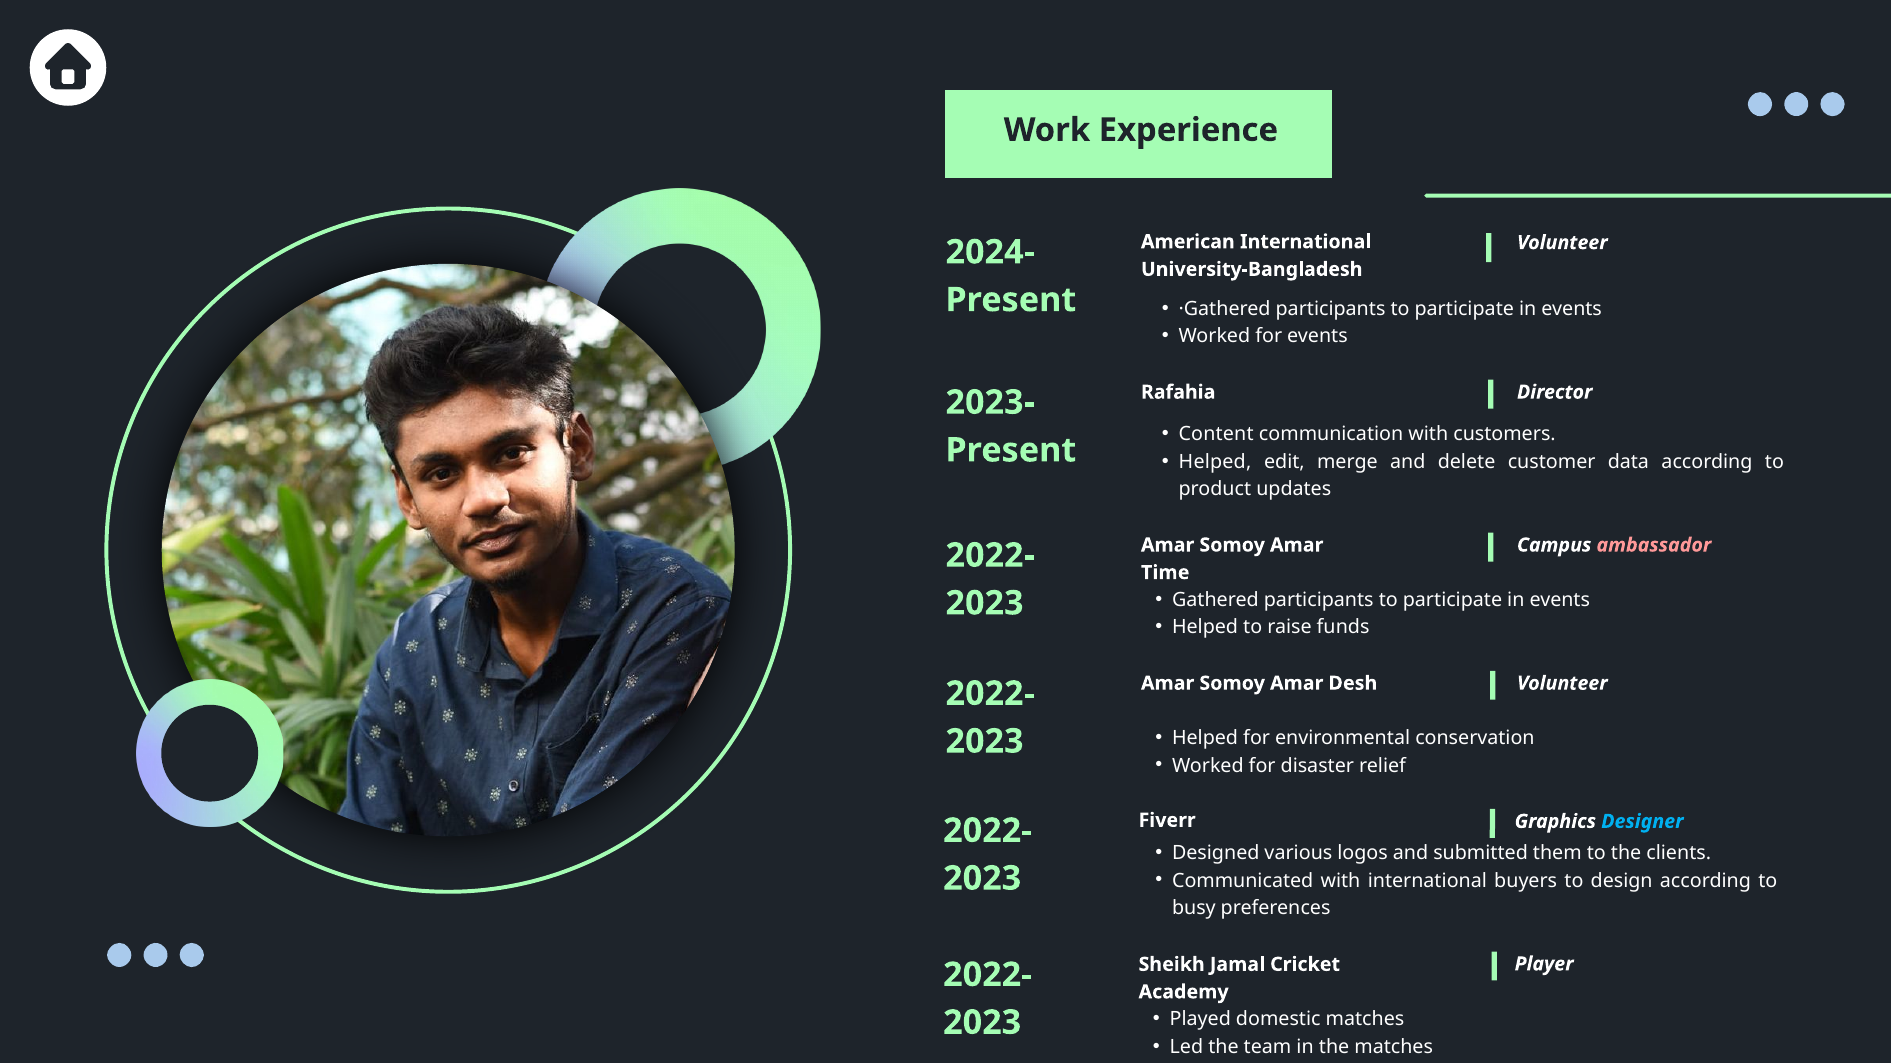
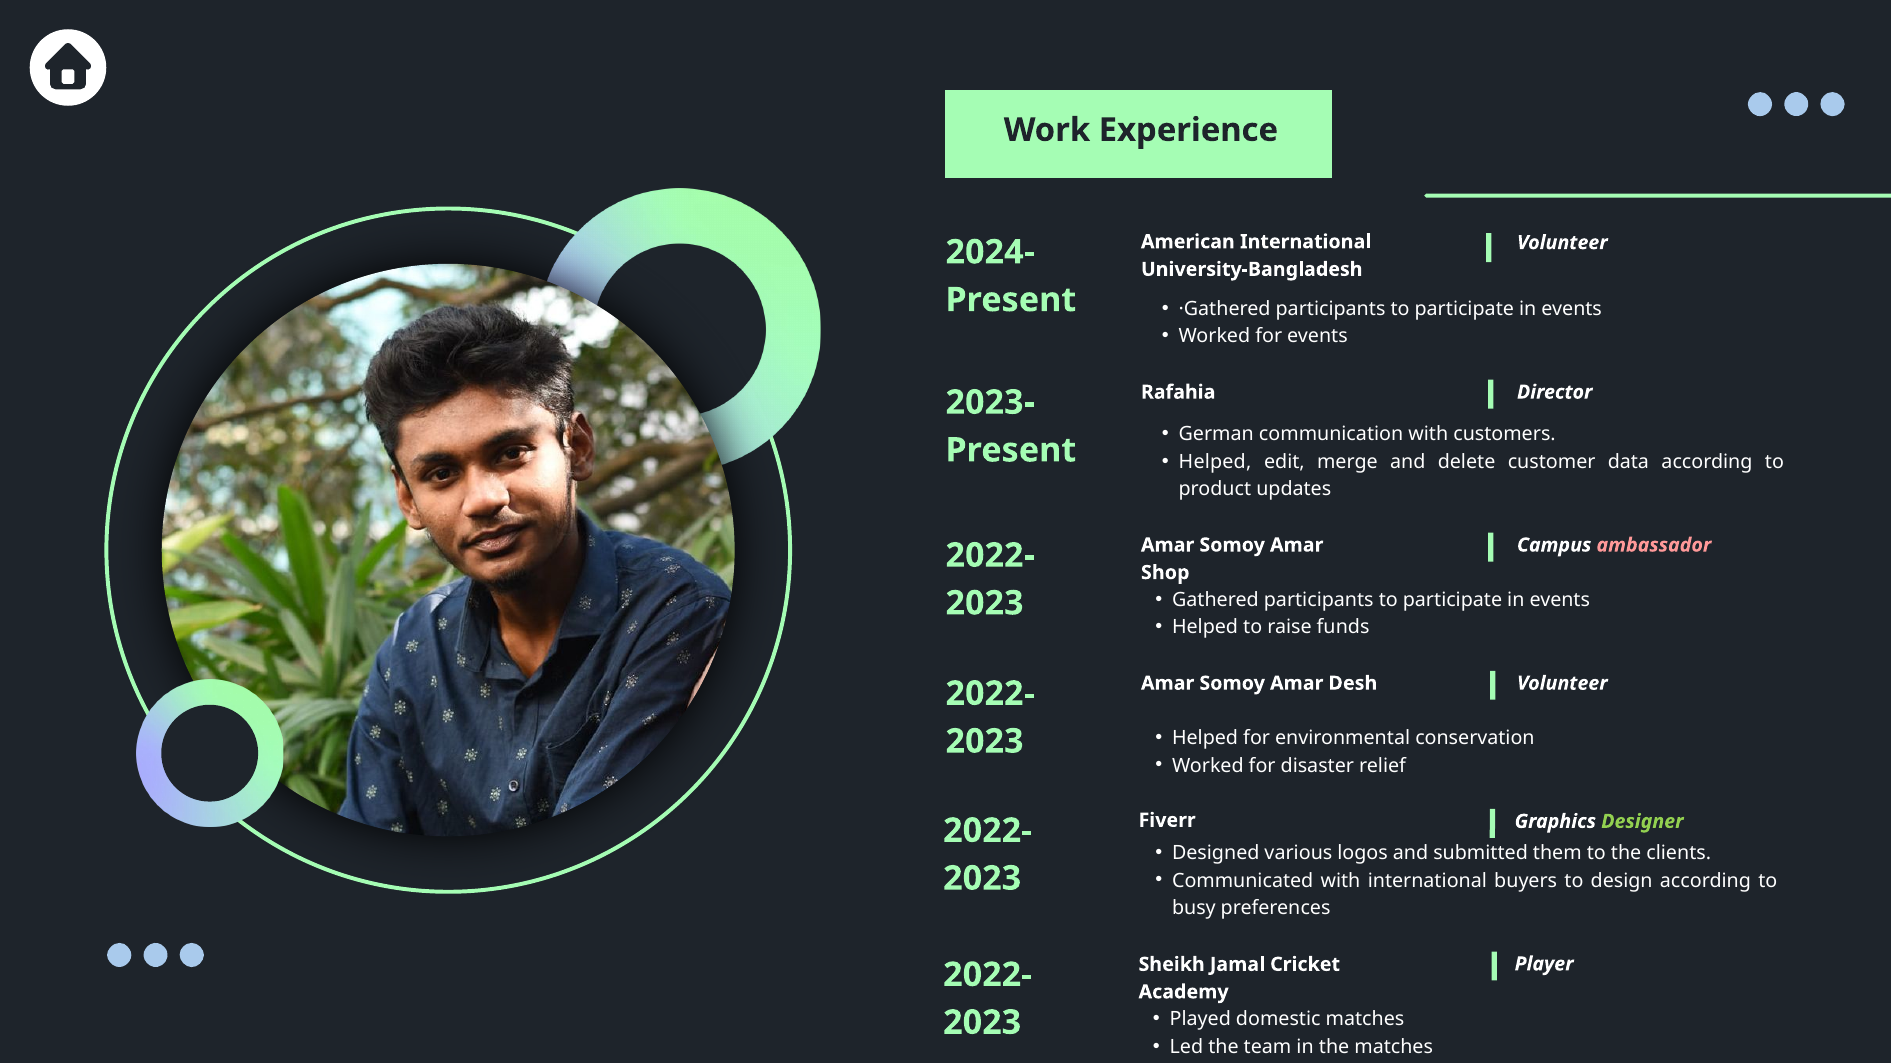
Content: Content -> German (1216, 434)
Time: Time -> Shop (1165, 573)
Designer colour: light blue -> light green (1642, 822)
